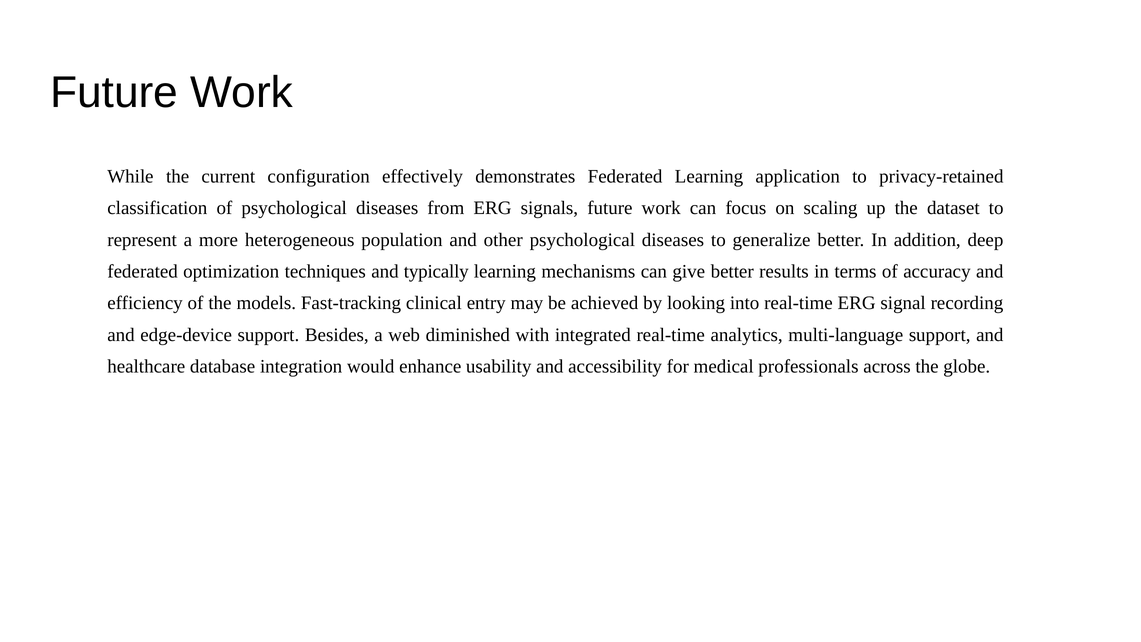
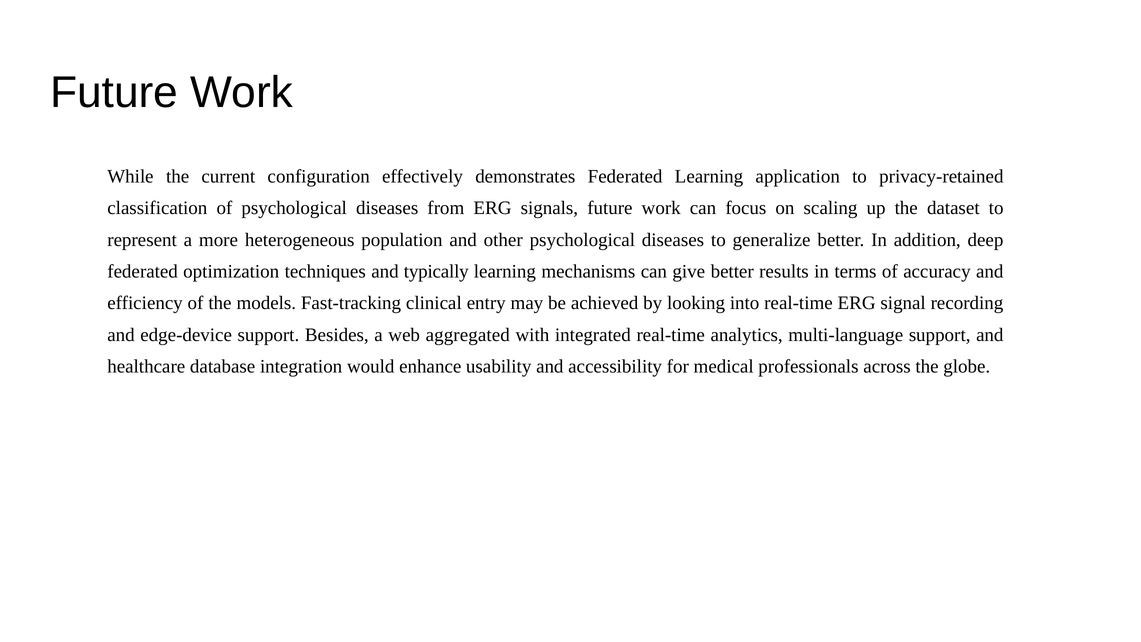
diminished: diminished -> aggregated (468, 335)
